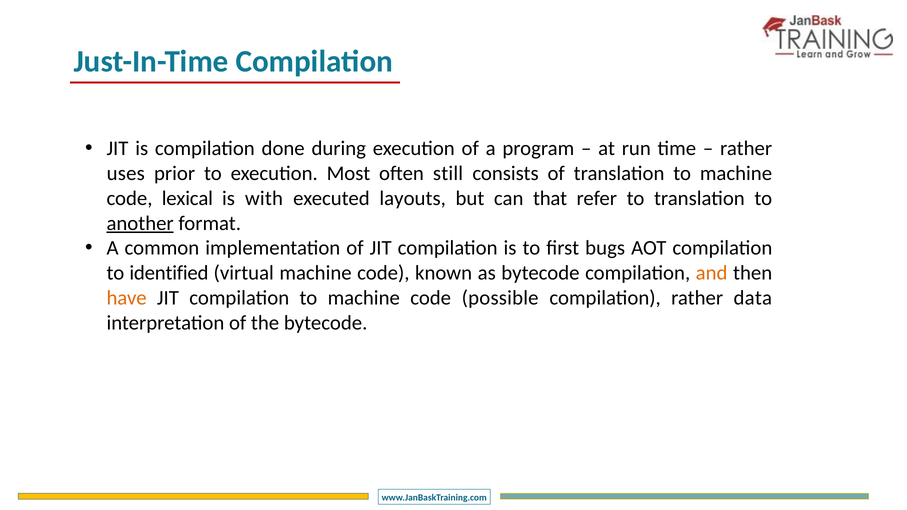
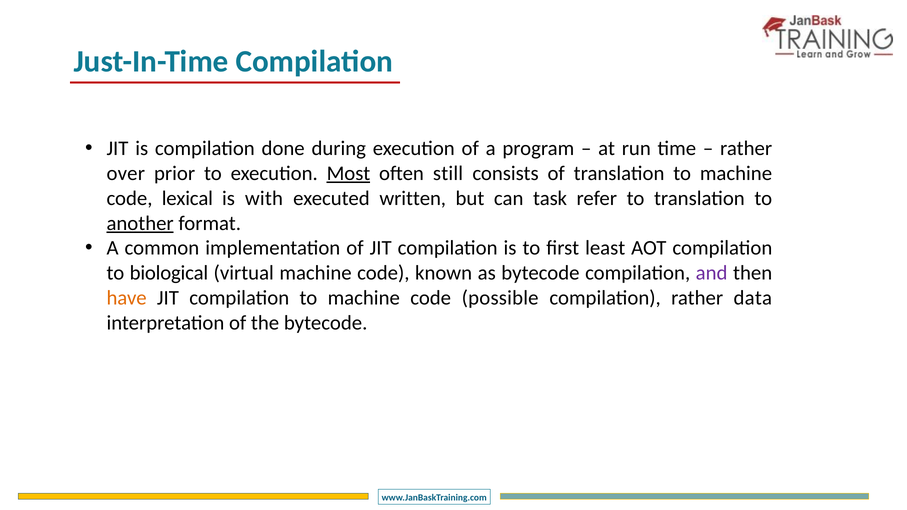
uses: uses -> over (126, 173)
Most underline: none -> present (348, 173)
layouts: layouts -> written (413, 198)
that: that -> task (550, 198)
bugs: bugs -> least (605, 248)
identified: identified -> biological (169, 273)
and colour: orange -> purple (712, 273)
